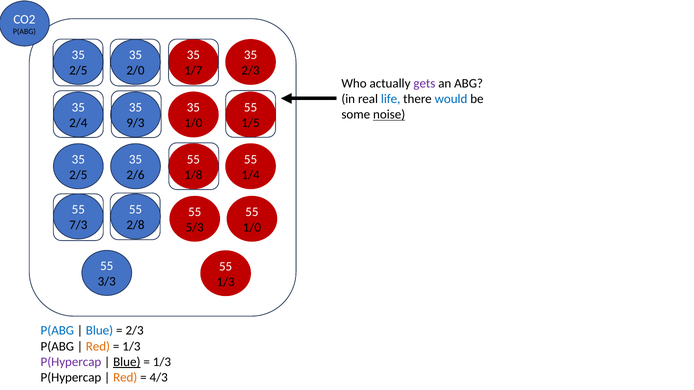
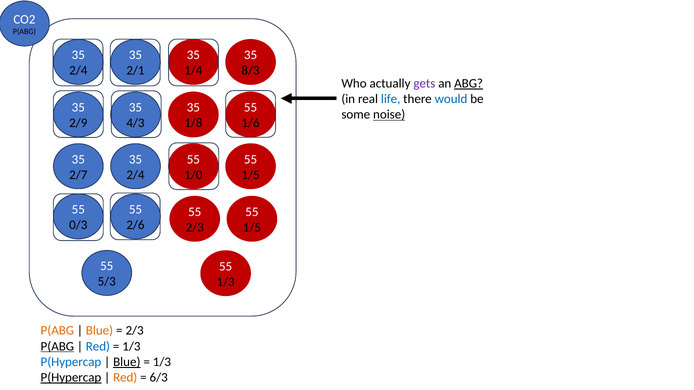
2/5: 2/5 -> 2/4 (78, 71)
2/0: 2/0 -> 2/1 (135, 71)
1/7: 1/7 -> 1/4 (193, 71)
2/3: 2/3 -> 8/3 (251, 71)
ABG underline: none -> present (469, 83)
2/4: 2/4 -> 2/9 (78, 123)
9/3: 9/3 -> 4/3 (135, 123)
1/0: 1/0 -> 1/8 (193, 123)
1/5: 1/5 -> 1/6 (251, 123)
2/5: 2/5 -> 2/7 (78, 175)
2/6: 2/6 -> 2/4 (135, 175)
1/8: 1/8 -> 1/0 (193, 175)
1/4: 1/4 -> 1/5 (251, 175)
7/3: 7/3 -> 0/3 (78, 225)
2/8: 2/8 -> 2/6 (135, 225)
5/3: 5/3 -> 2/3 (195, 228)
1/0: 1/0 -> 1/5 (252, 228)
3/3: 3/3 -> 5/3 (107, 282)
P(ABG colour: blue -> orange (57, 331)
Blue colour: blue -> orange (100, 331)
P(ABG underline: none -> present (57, 347)
Red colour: orange -> blue (98, 347)
P(Hypercap colour: purple -> blue (71, 362)
P(Hypercap underline: none -> present (71, 378)
4/3: 4/3 -> 6/3 (159, 378)
